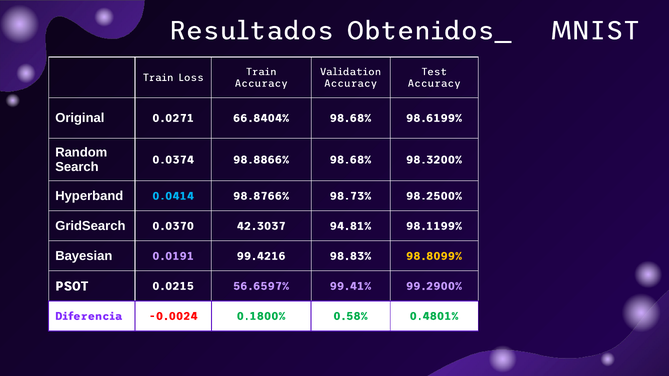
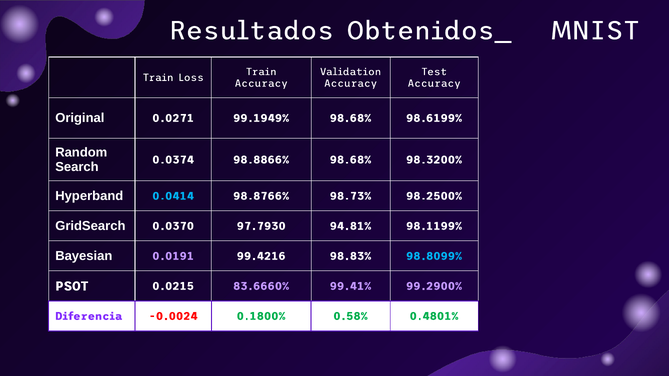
66.8404%: 66.8404% -> 99.1949% (261, 118)
42.3037: 42.3037 -> 97.7930 (261, 226)
98.8099% colour: yellow -> light blue (434, 256)
56.6597%: 56.6597% -> 83.6660% (261, 286)
